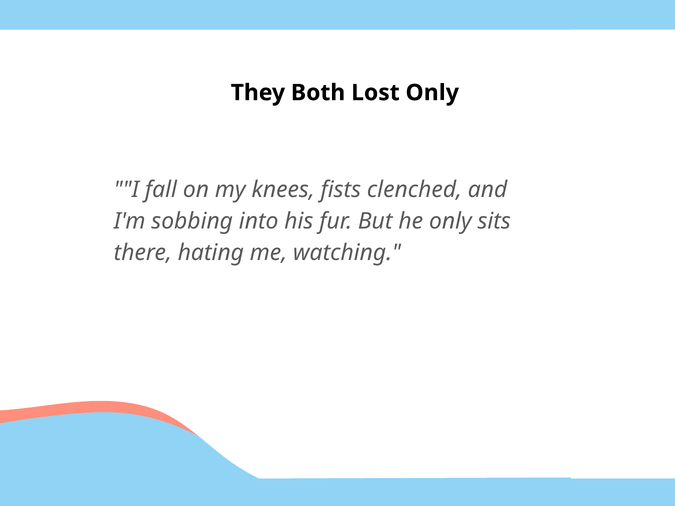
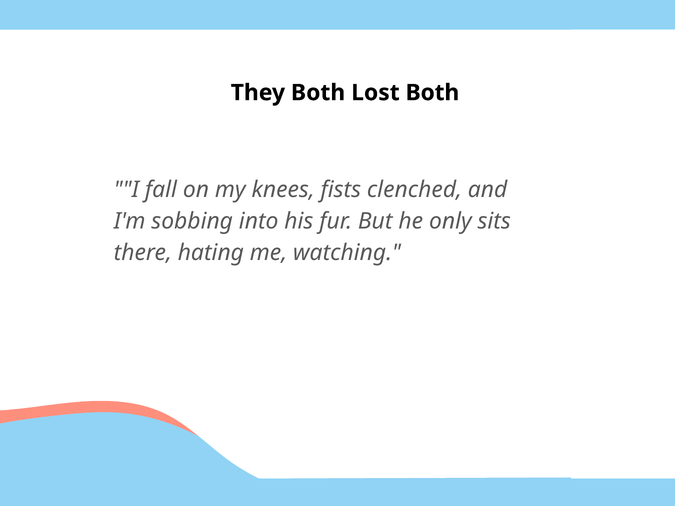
Lost Only: Only -> Both (432, 93)
